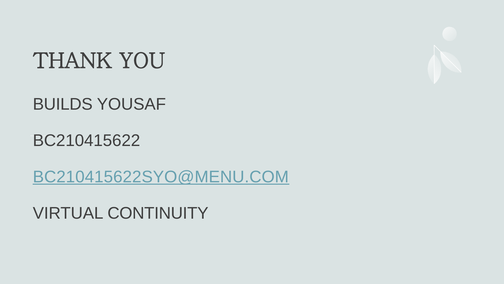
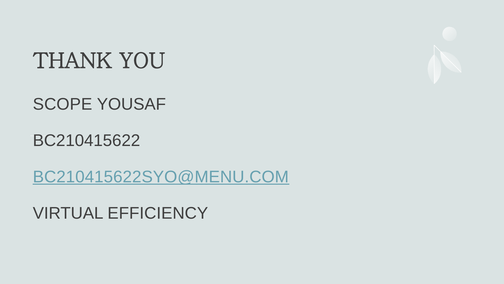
BUILDS: BUILDS -> SCOPE (63, 104)
CONTINUITY: CONTINUITY -> EFFICIENCY (158, 213)
